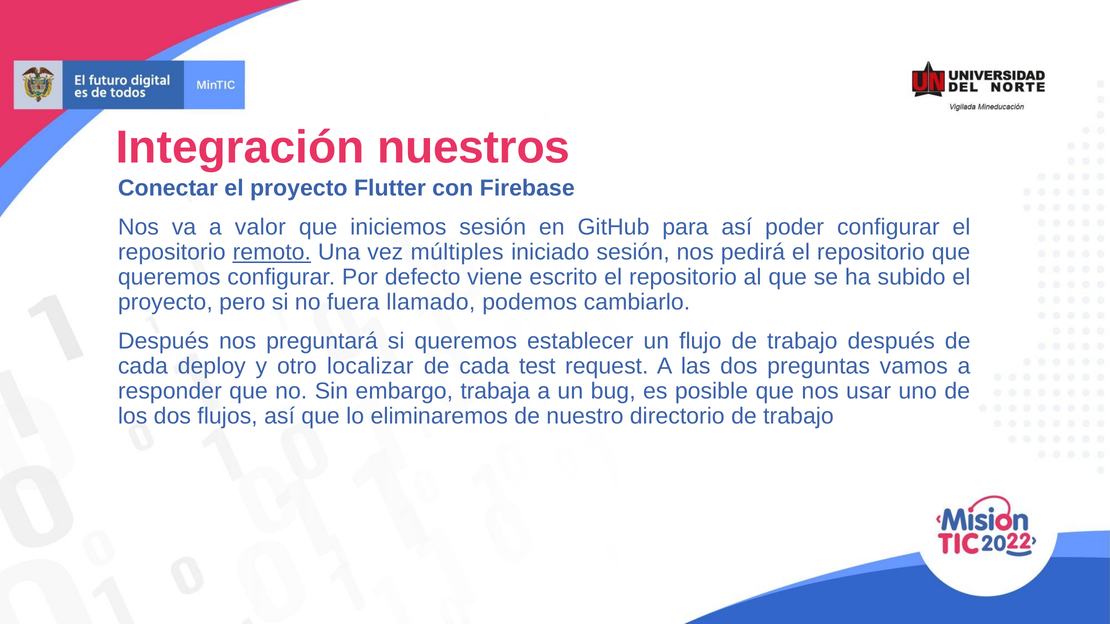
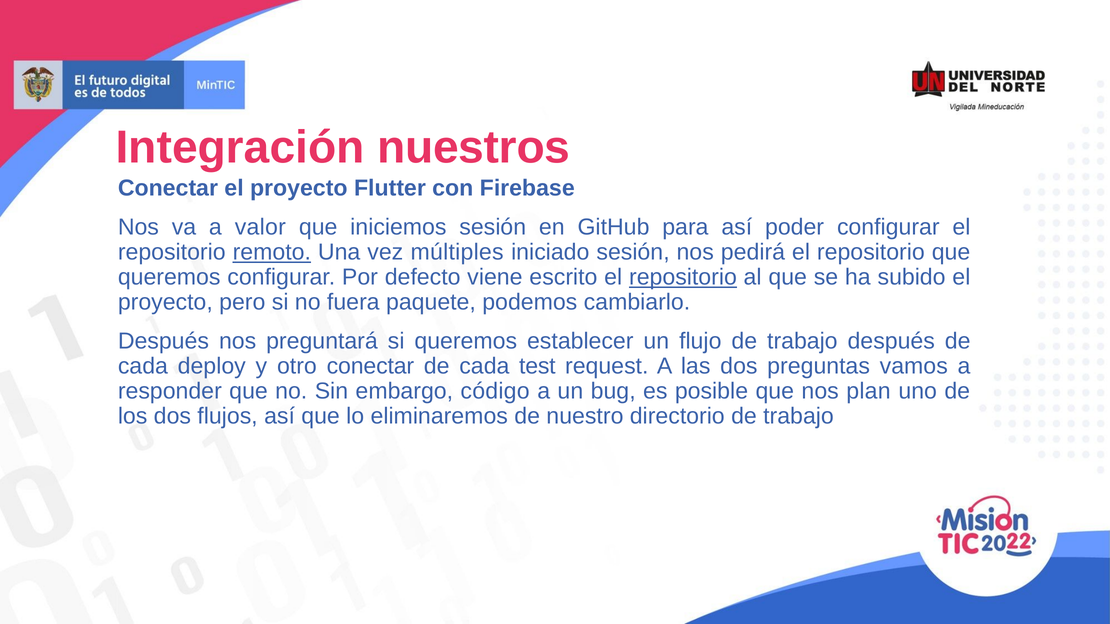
repositorio underline: none -> present (683, 277)
llamado: llamado -> paquete (431, 302)
otro localizar: localizar -> conectar (370, 366)
trabaja: trabaja -> código (495, 391)
usar: usar -> plan (868, 391)
